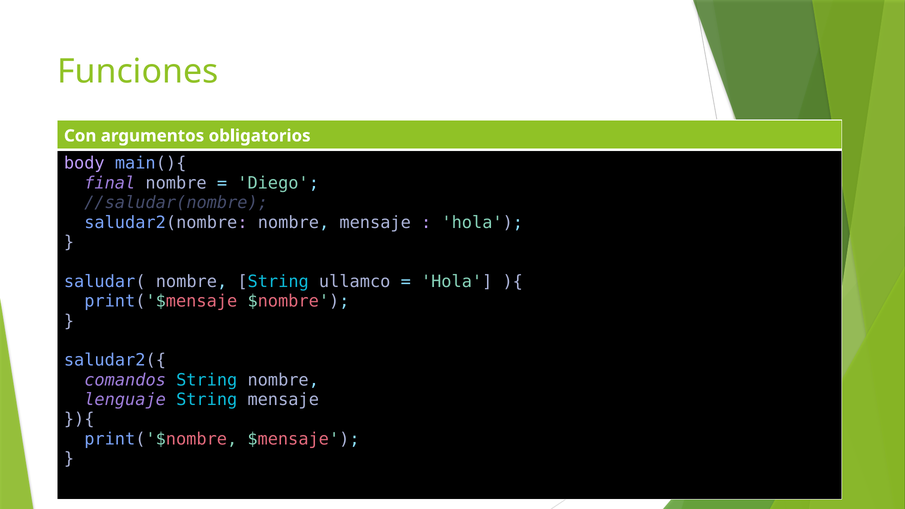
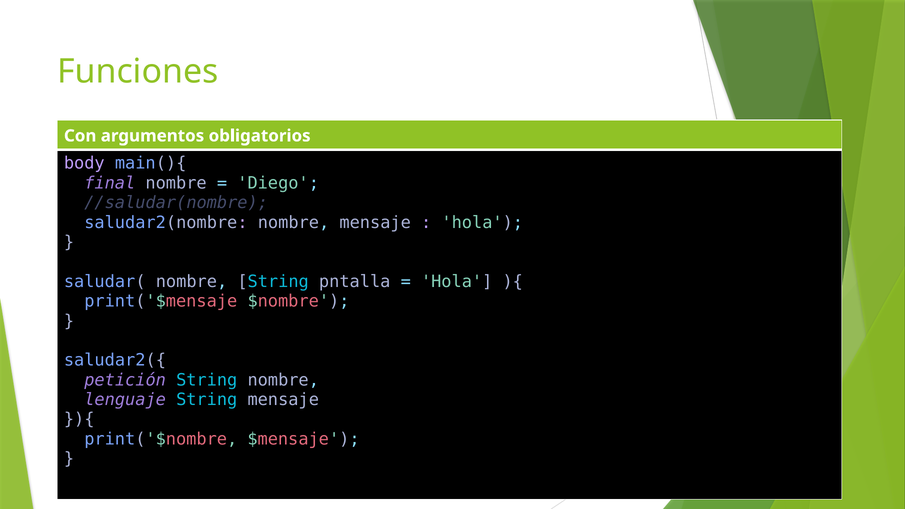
ullamco: ullamco -> pntalla (355, 282)
comandos: comandos -> petición (125, 380)
